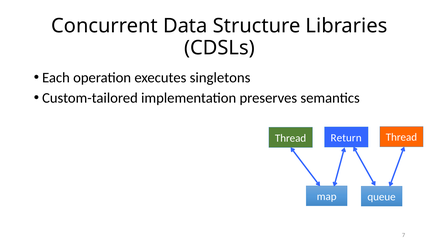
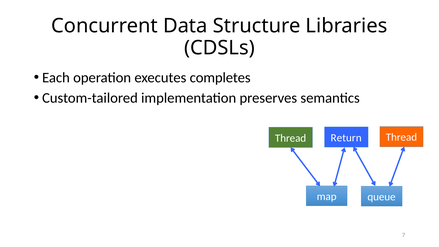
singletons: singletons -> completes (220, 78)
